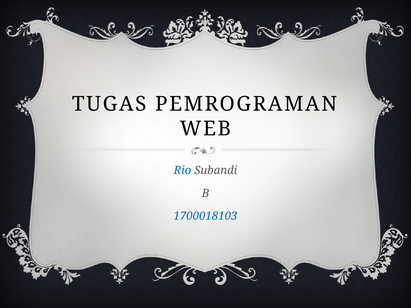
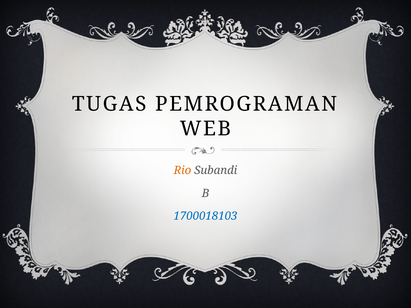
Rio colour: blue -> orange (182, 171)
